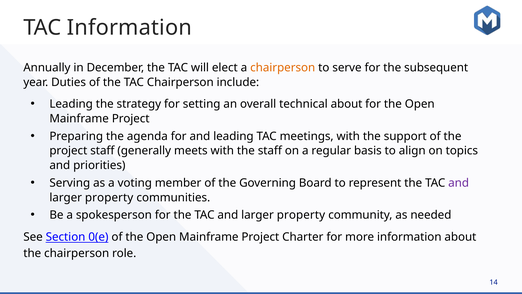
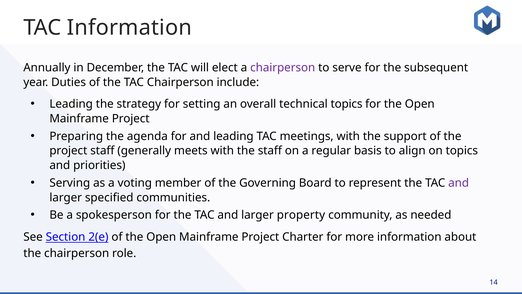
chairperson colour: orange -> purple (283, 68)
technical about: about -> topics (347, 104)
property: property -> specified (109, 197)
0(e: 0(e -> 2(e (98, 237)
